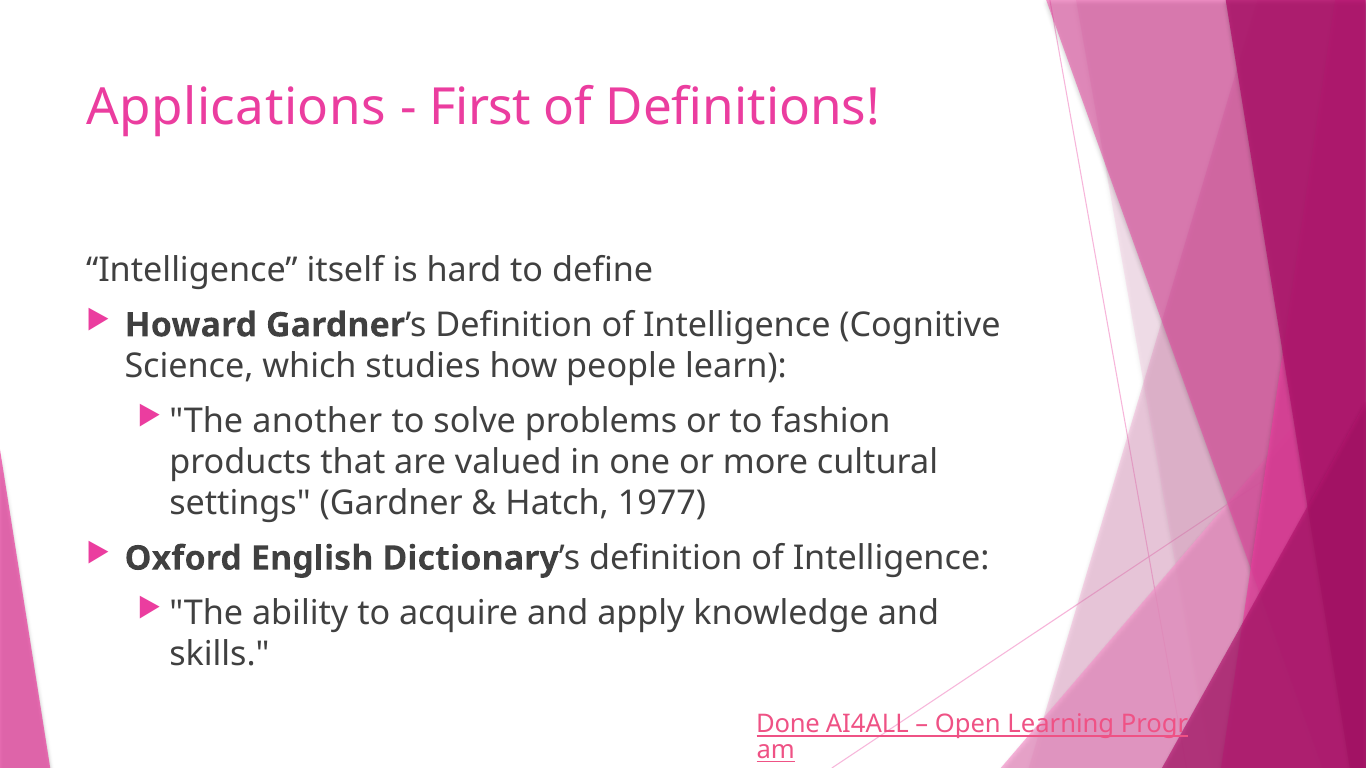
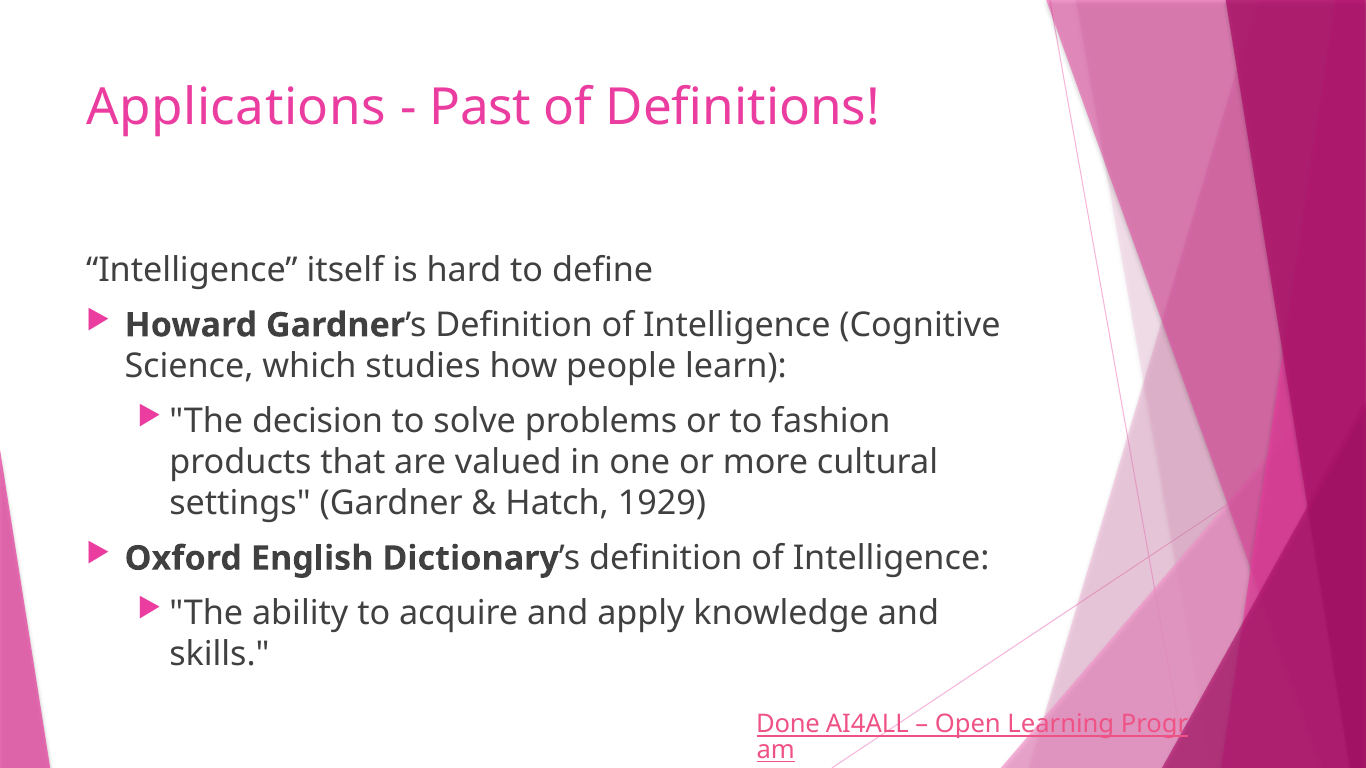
First: First -> Past (480, 108)
another: another -> decision (318, 422)
1977: 1977 -> 1929 (662, 503)
